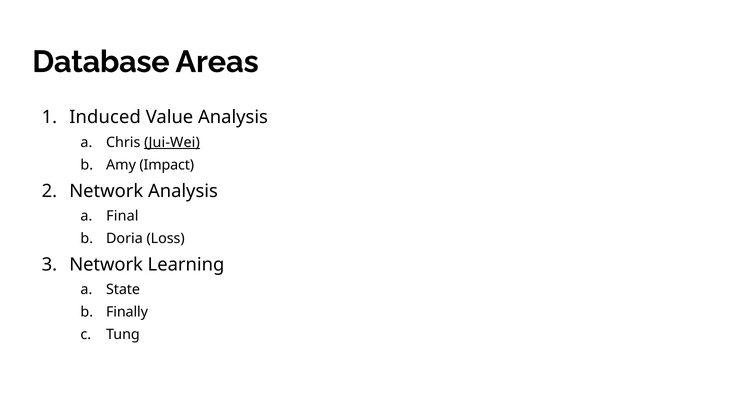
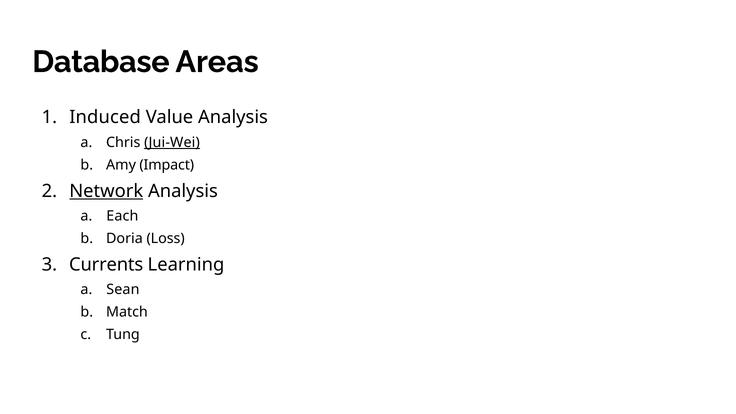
Network underline: none -> present (106, 191)
Final: Final -> Each (122, 216)
Network: Network -> Currents (106, 265)
State: State -> Sean (123, 290)
Finally: Finally -> Match (127, 312)
